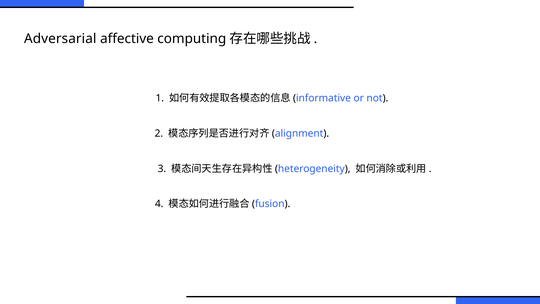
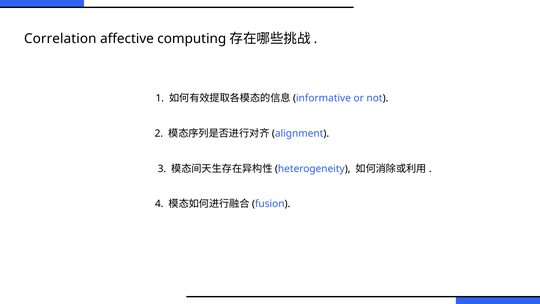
Adversarial: Adversarial -> Correlation (60, 39)
